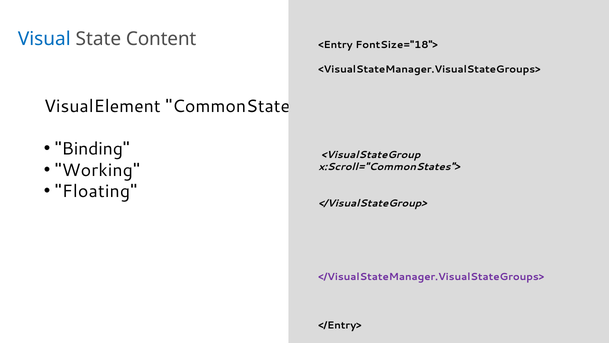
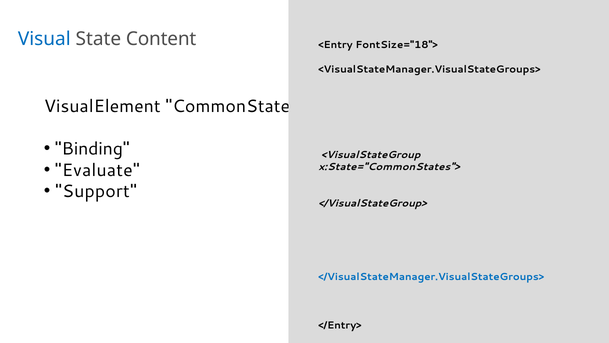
Working: Working -> Evaluate (97, 170)
x:Scroll="CommonStates">: x:Scroll="CommonStates"> -> x:State="CommonStates"> (389, 167)
Floating: Floating -> Support (96, 191)
</VisualStateManager.VisualStateGroups> colour: purple -> blue (431, 276)
